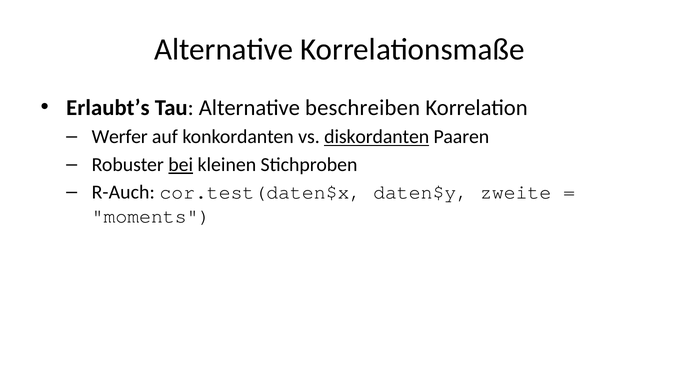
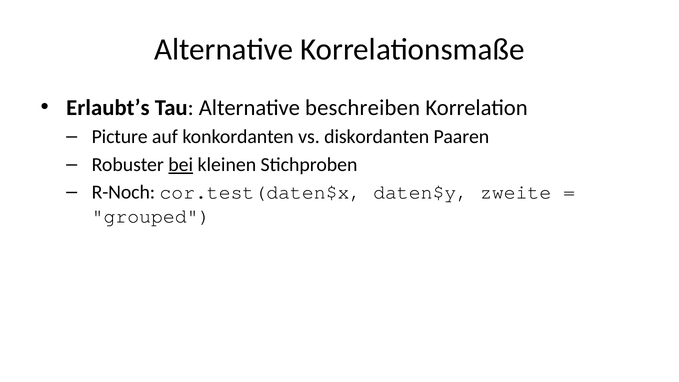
Werfer: Werfer -> Picture (120, 137)
diskordanten underline: present -> none (377, 137)
R-Auch: R-Auch -> R-Noch (123, 192)
moments: moments -> grouped (151, 216)
